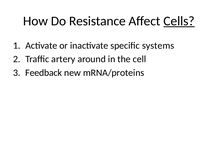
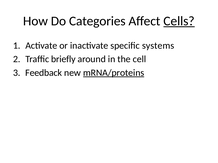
Resistance: Resistance -> Categories (97, 21)
artery: artery -> briefly (63, 59)
mRNA/proteins underline: none -> present (114, 73)
